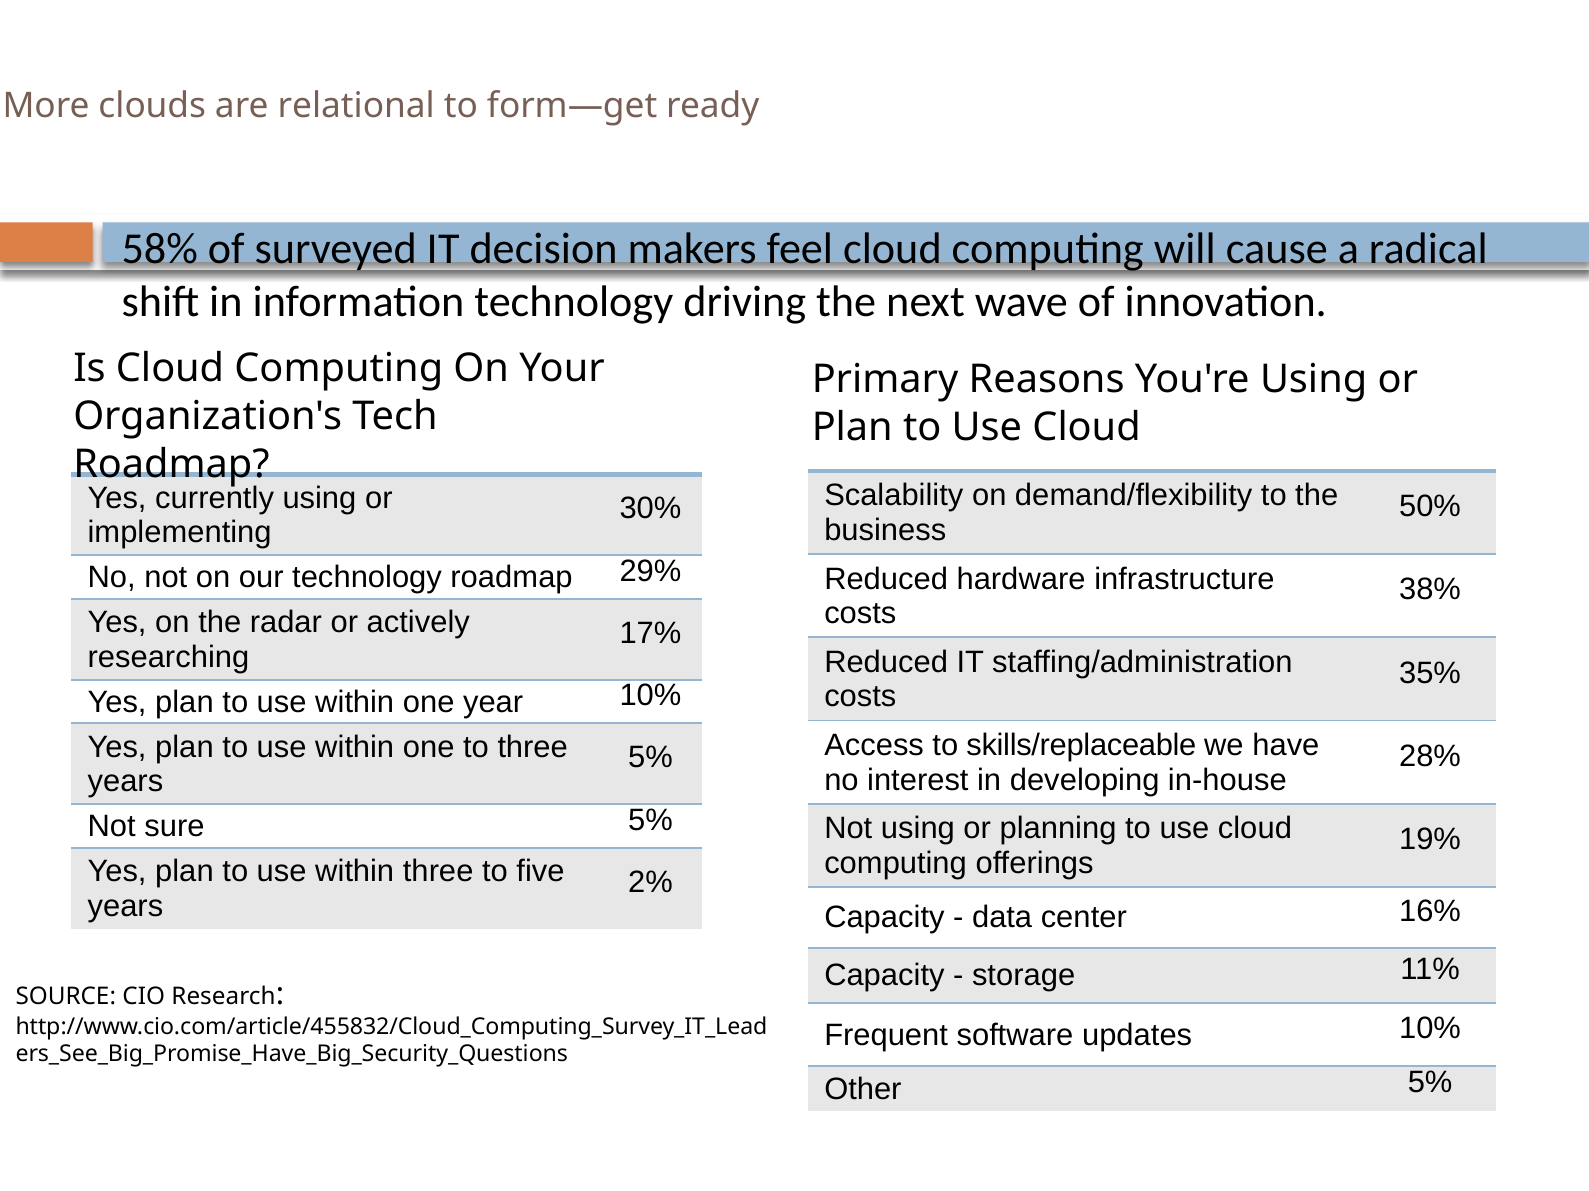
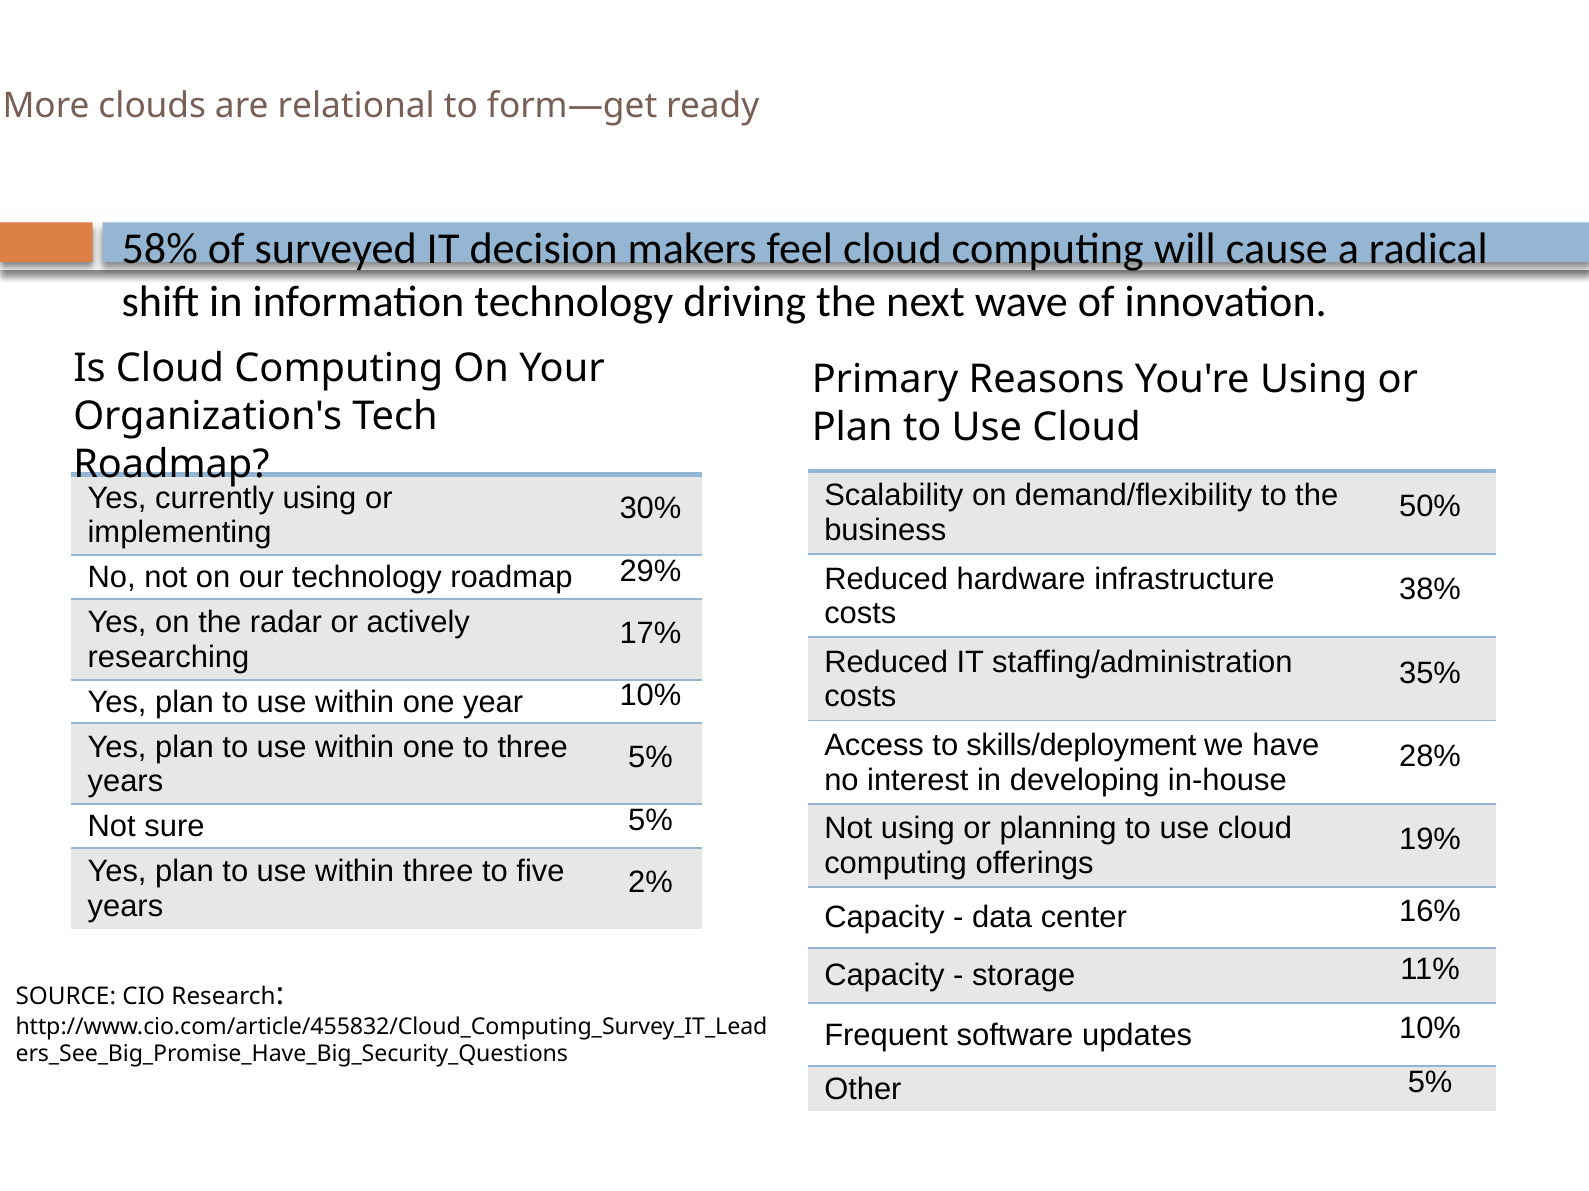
skills/replaceable: skills/replaceable -> skills/deployment (1081, 746)
